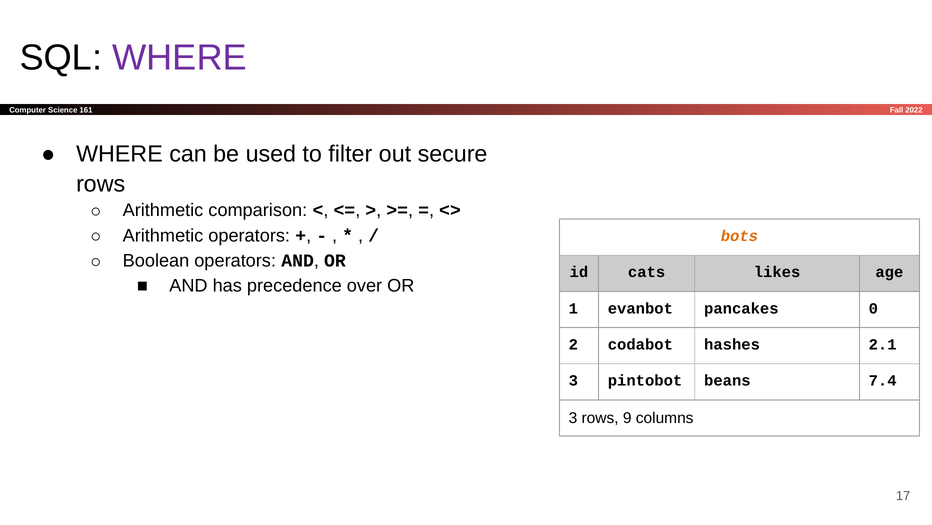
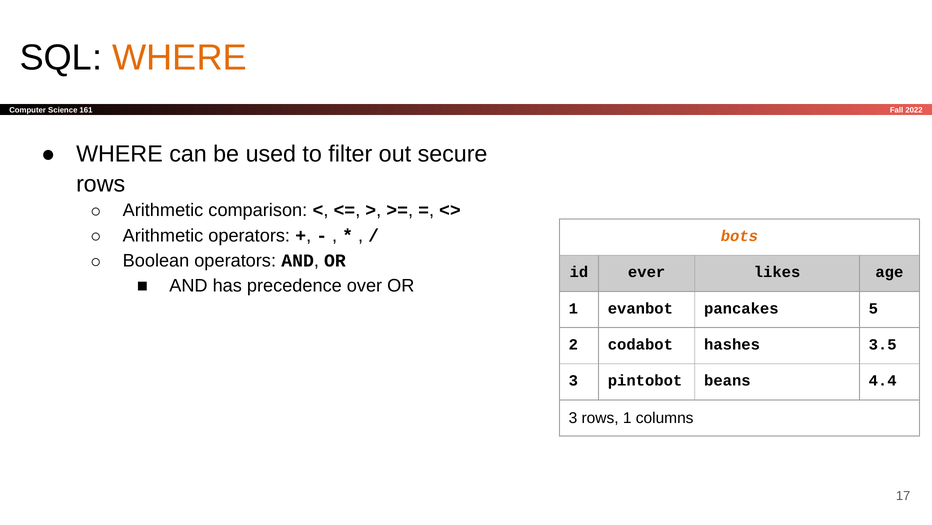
WHERE colour: purple -> orange (179, 58)
cats: cats -> ever (647, 272)
0: 0 -> 5 (873, 308)
2.1: 2.1 -> 3.5 (883, 344)
7.4: 7.4 -> 4.4 (883, 380)
rows 9: 9 -> 1 (627, 418)
